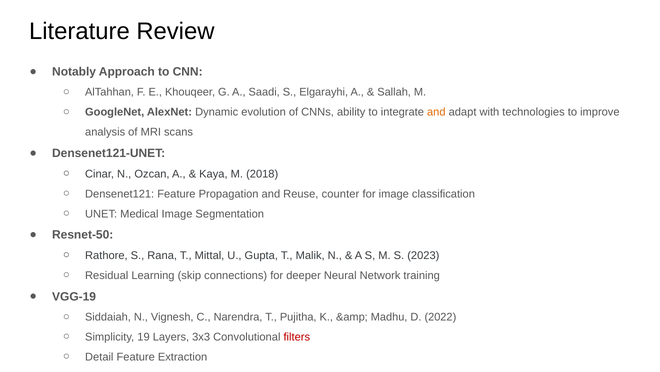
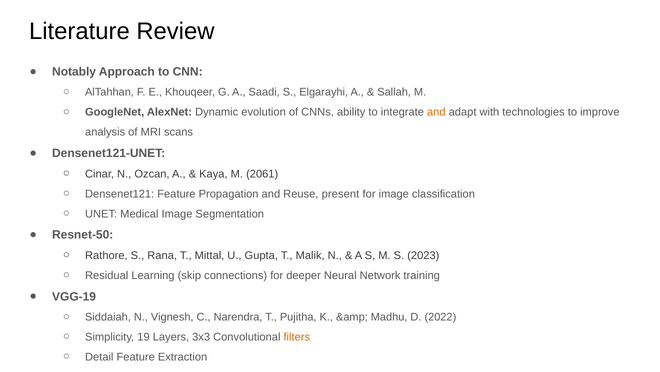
2018: 2018 -> 2061 (262, 173)
counter: counter -> present (340, 193)
filters colour: red -> orange (297, 336)
